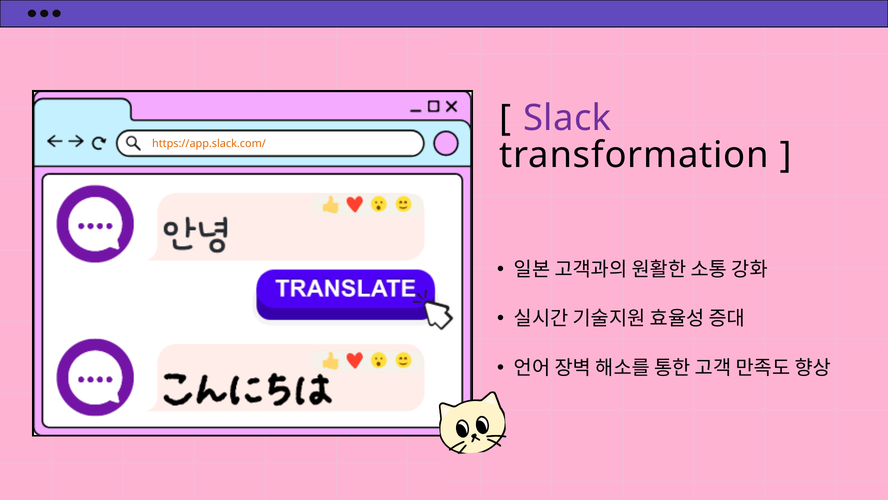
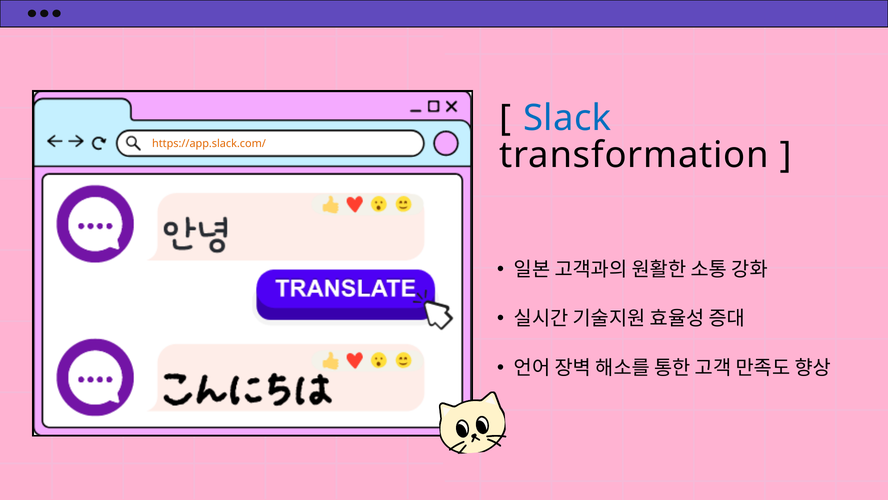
Slack colour: purple -> blue (567, 118)
